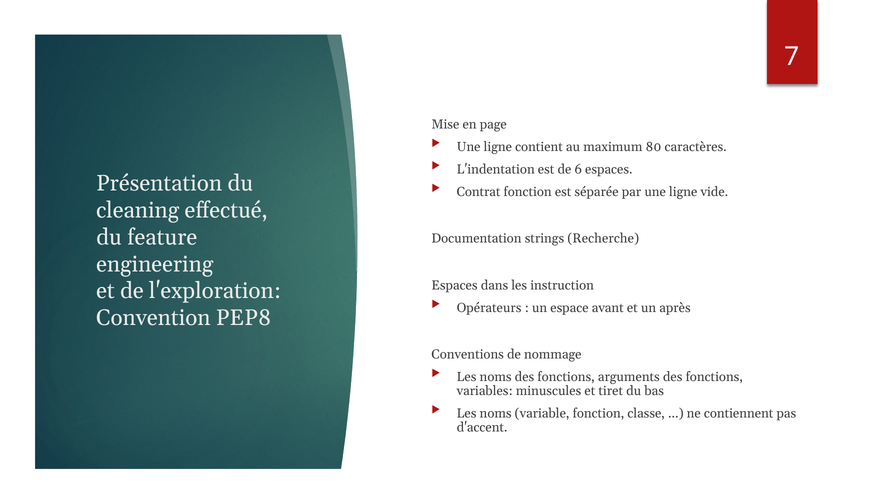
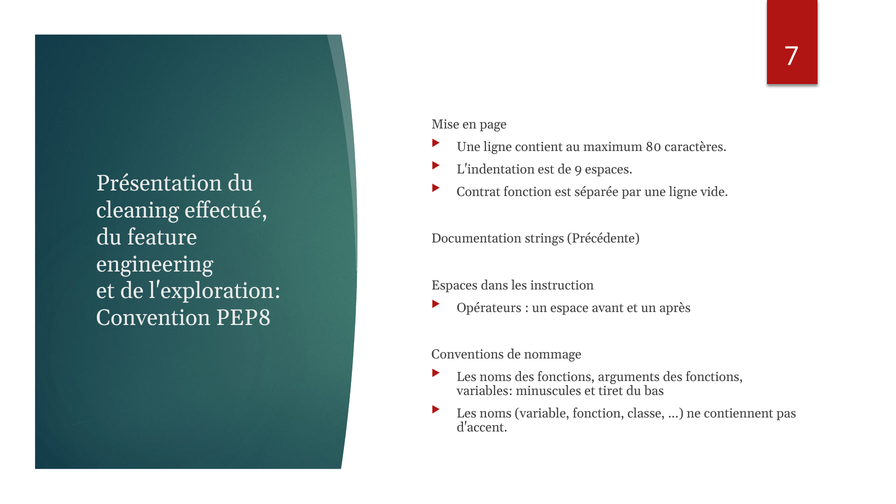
6: 6 -> 9 (578, 170)
Recherche: Recherche -> Précédente (603, 239)
